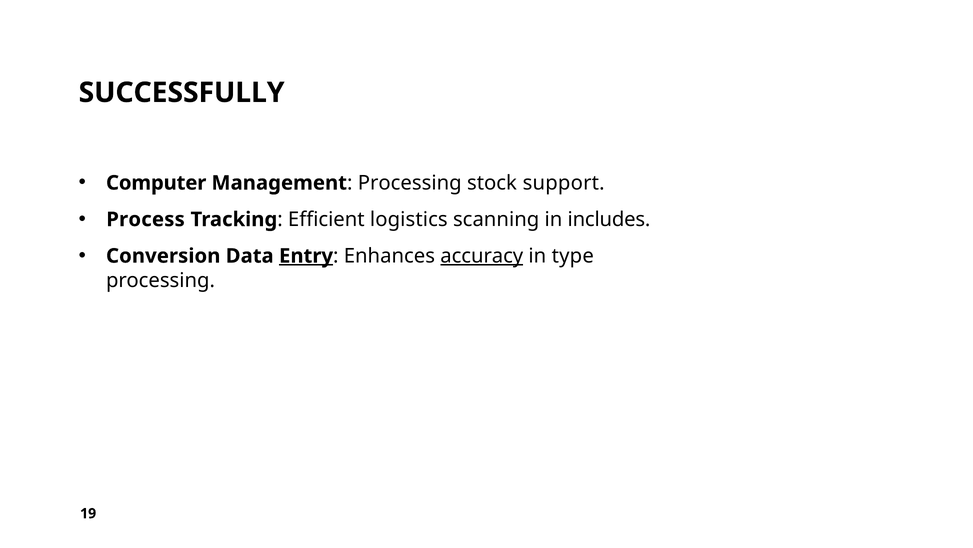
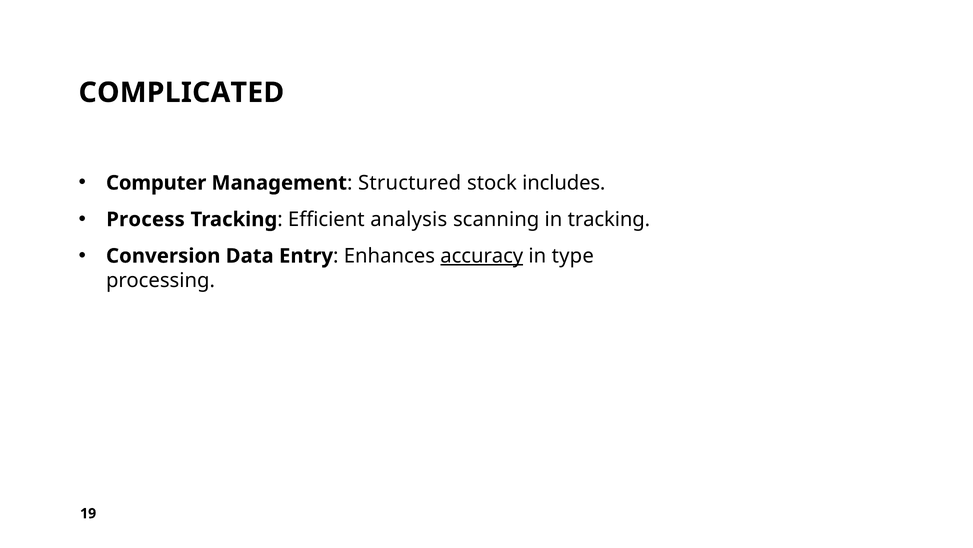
SUCCESSFULLY: SUCCESSFULLY -> COMPLICATED (181, 92)
Processing: Processing -> Structured (410, 183)
support: support -> includes (564, 183)
logistics: logistics -> analysis (409, 219)
in includes: includes -> tracking (609, 219)
Entry underline: present -> none (306, 256)
